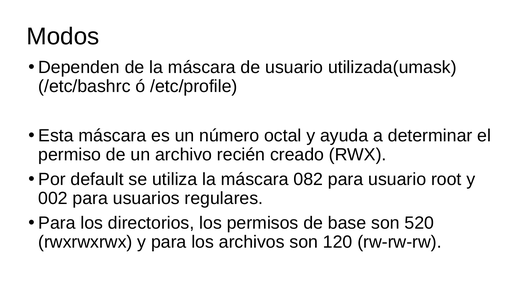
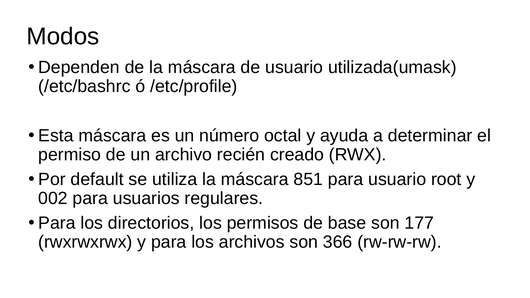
082: 082 -> 851 (308, 179)
520: 520 -> 177 (419, 223)
120: 120 -> 366 (338, 242)
